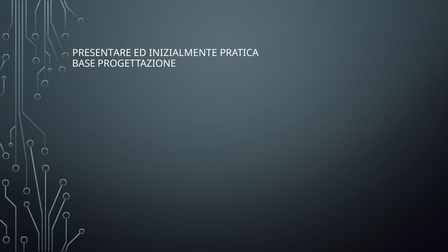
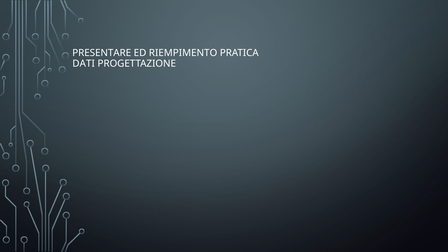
INIZIALMENTE: INIZIALMENTE -> RIEMPIMENTO (183, 53)
BASE: BASE -> DATI (84, 64)
